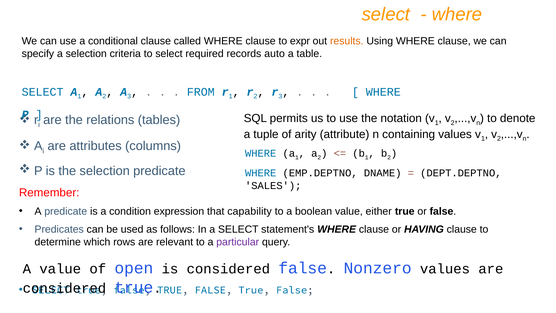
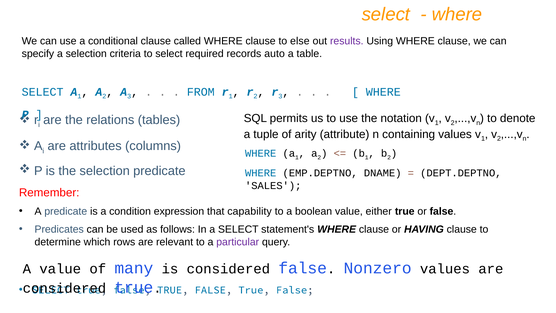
expr: expr -> else (300, 41)
results colour: orange -> purple (347, 41)
open: open -> many (134, 268)
